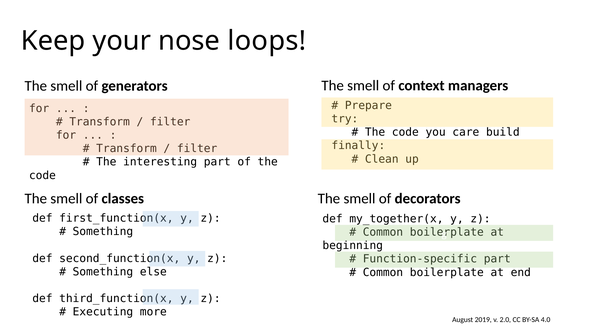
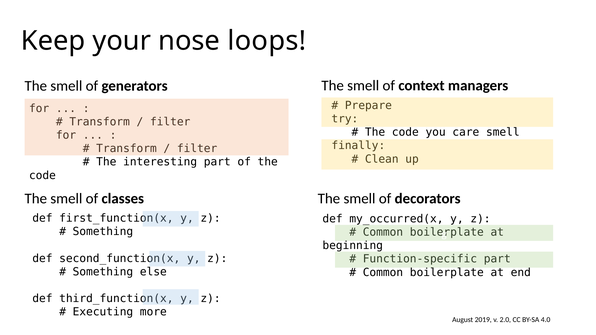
care build: build -> smell (503, 132)
my_together(x: my_together(x -> my_occurred(x (396, 219)
